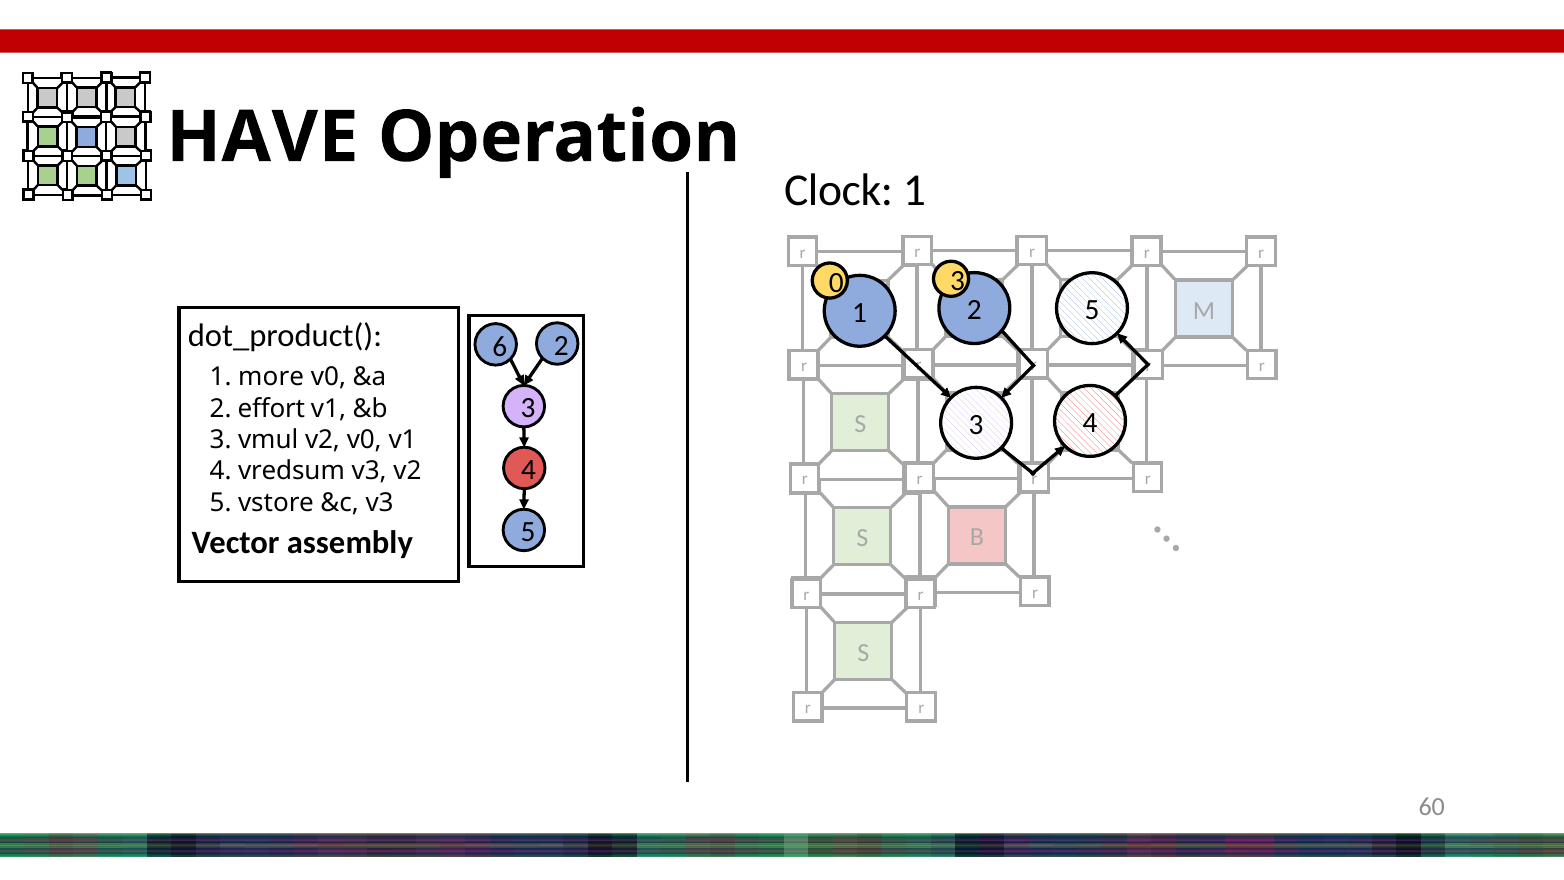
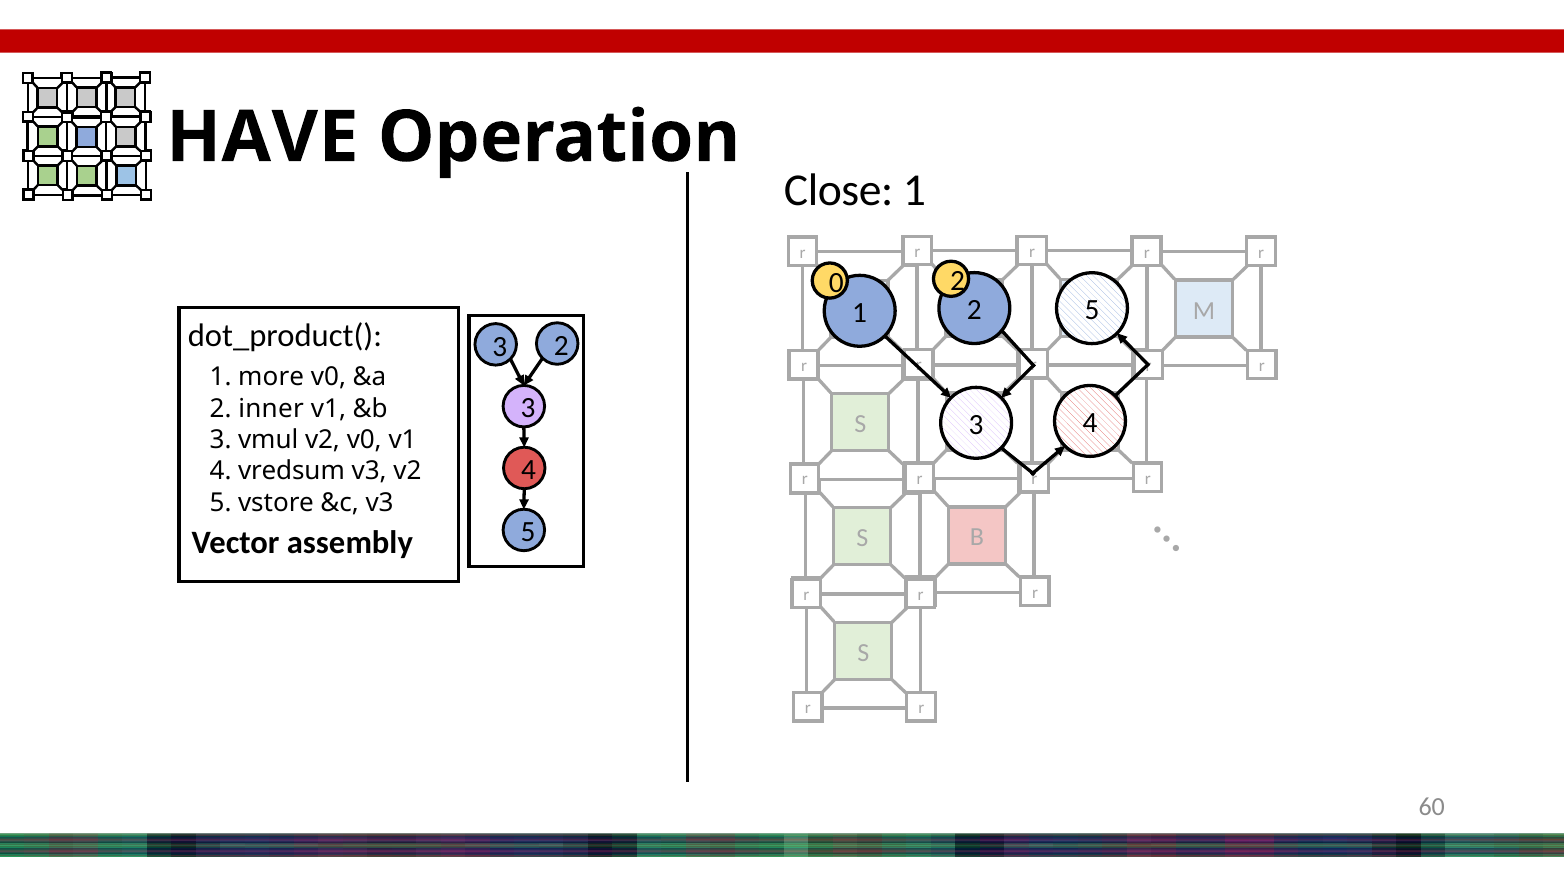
Clock: Clock -> Close (839, 190)
0 3: 3 -> 2 (957, 281)
dot_product( 6: 6 -> 3 (500, 346)
effort: effort -> inner (271, 408)
